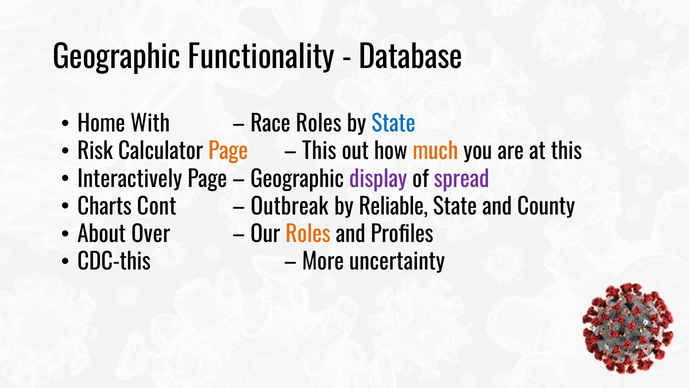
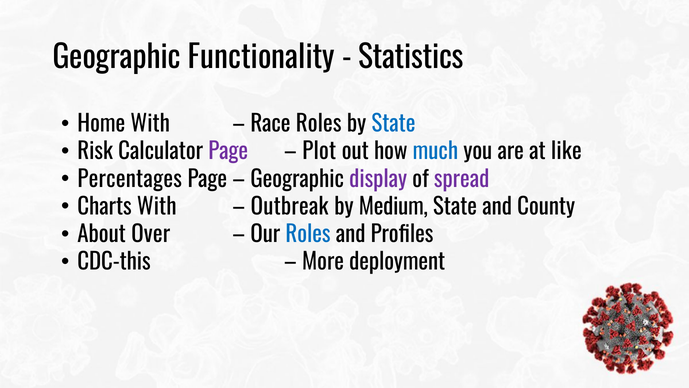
Database: Database -> Statistics (411, 58)
Page colour: orange -> purple (228, 152)
This: This -> Plot (319, 152)
much colour: orange -> blue (435, 152)
at this: this -> like (566, 152)
Interactively: Interactively -> Percentages (130, 179)
Charts Cont: Cont -> With (157, 207)
Reliable: Reliable -> Medium (393, 207)
Roles colour: orange -> blue (308, 234)
uncertainty: uncertainty -> deployment (397, 262)
